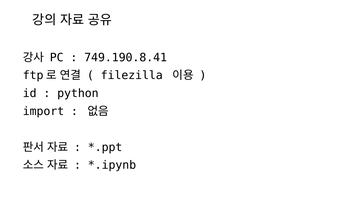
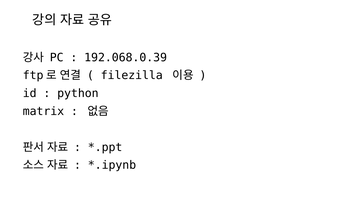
749.190.8.41: 749.190.8.41 -> 192.068.0.39 (126, 57)
import: import -> matrix (43, 111)
